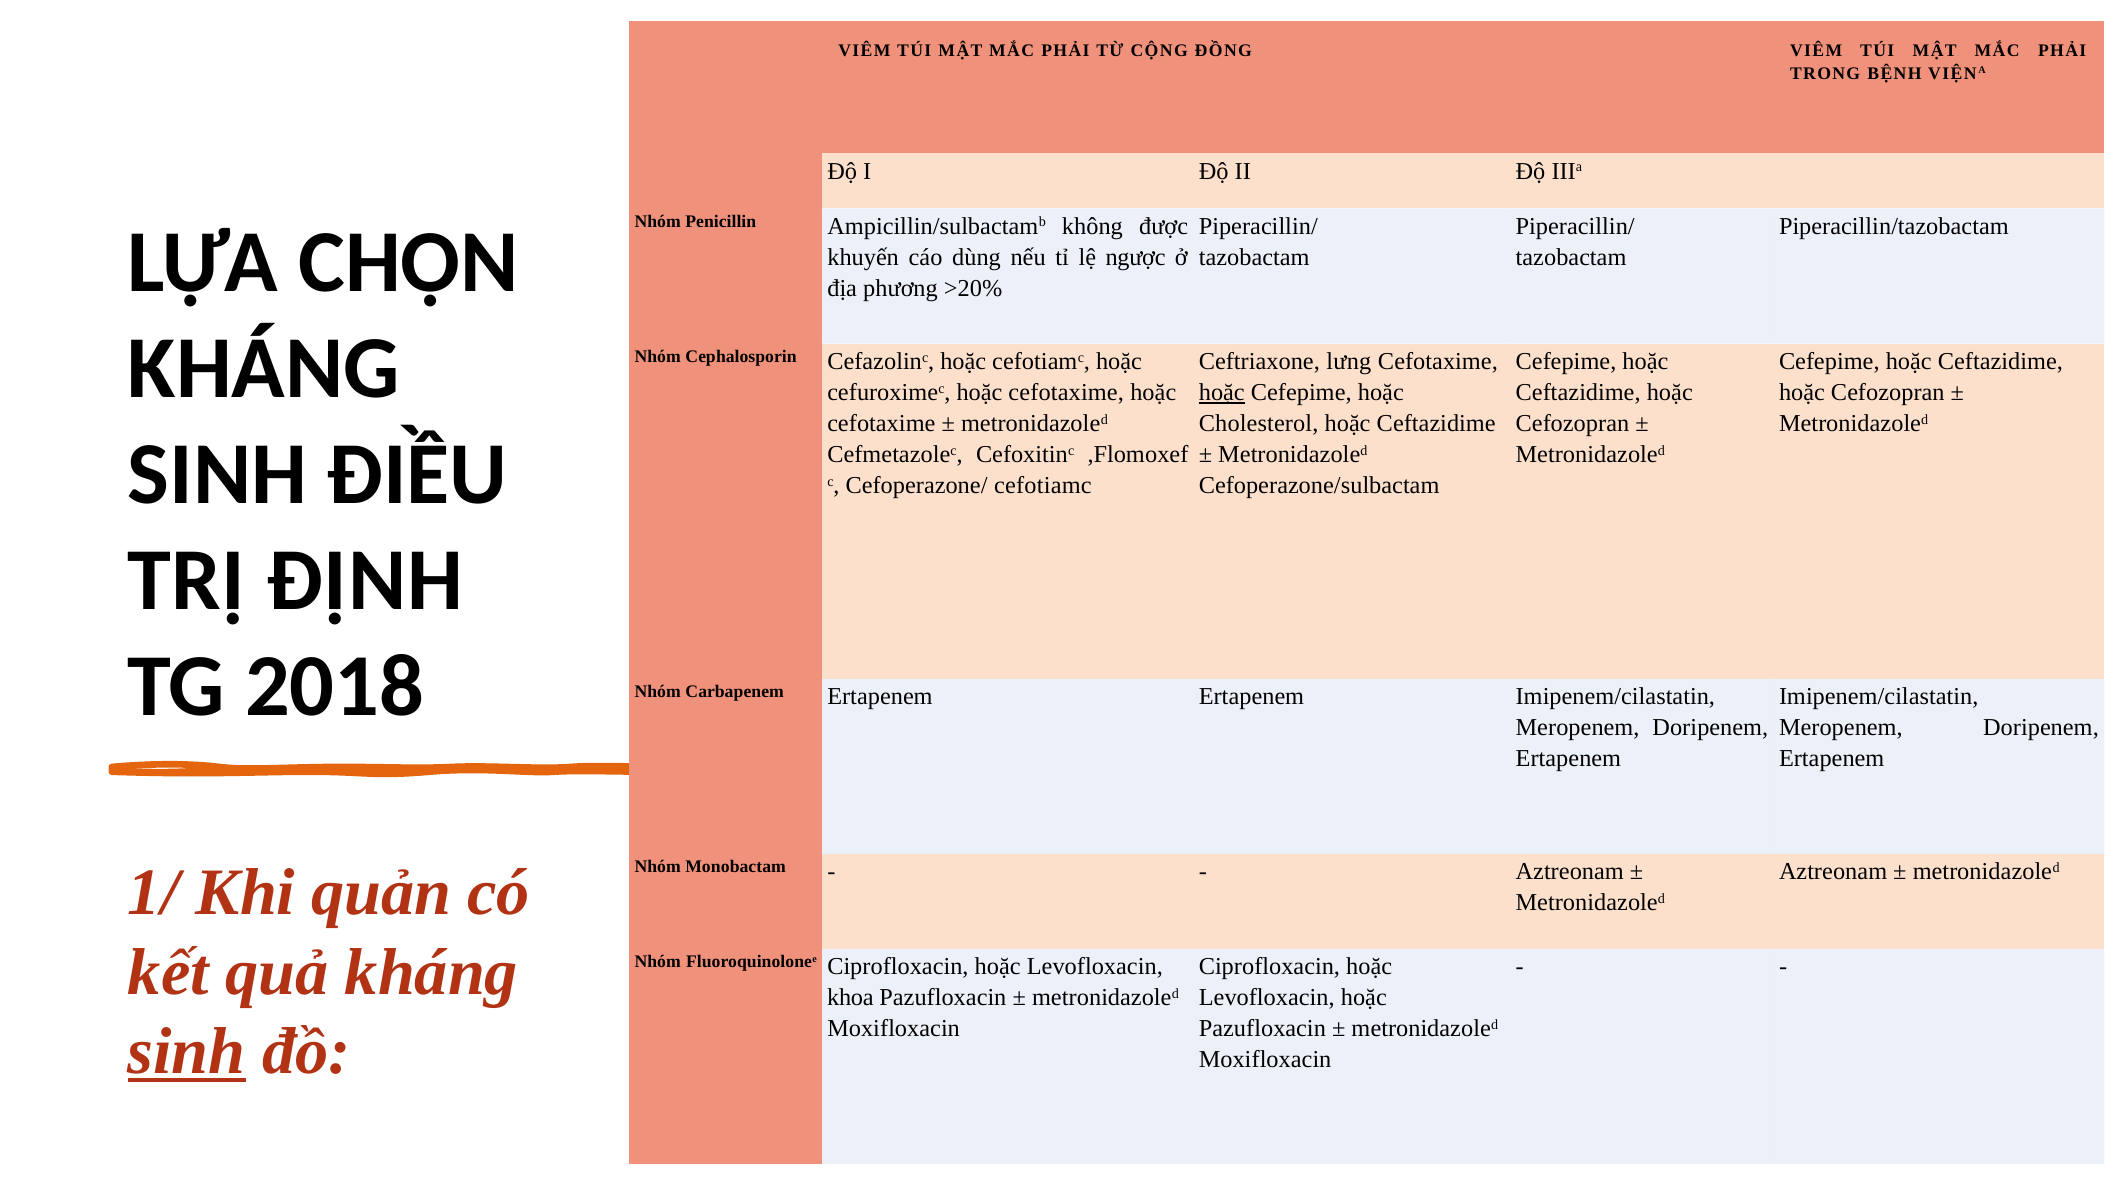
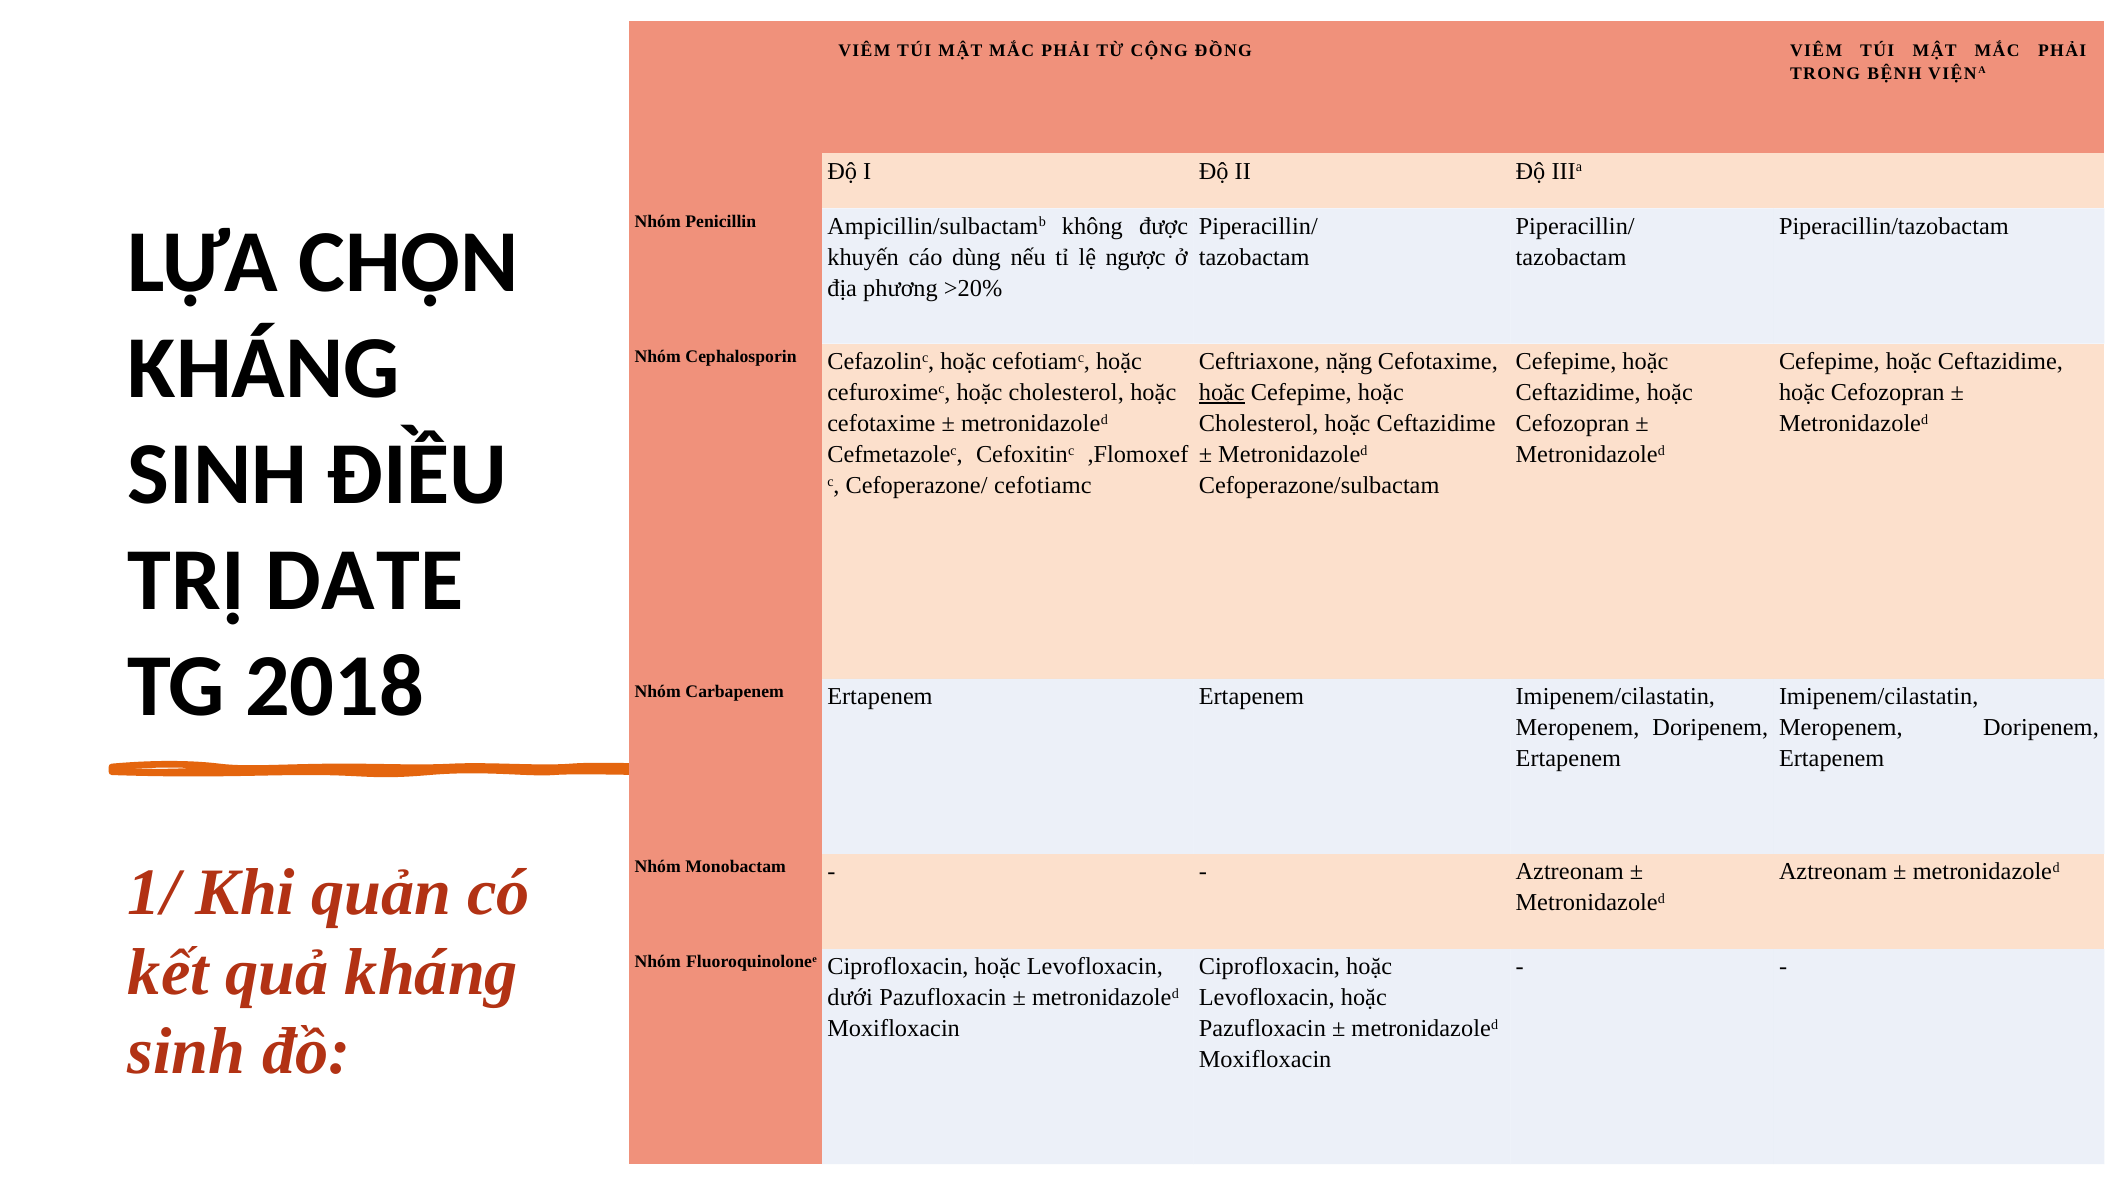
lưng: lưng -> nặng (1349, 361)
cefuroximec hoặc cefotaxime: cefotaxime -> cholesterol (1066, 393)
ĐỊNH: ĐỊNH -> DATE (365, 580)
khoa: khoa -> dưới (850, 998)
sinh underline: present -> none (187, 1052)
